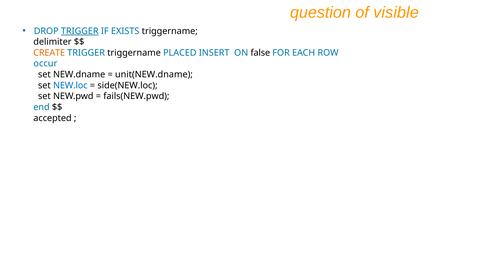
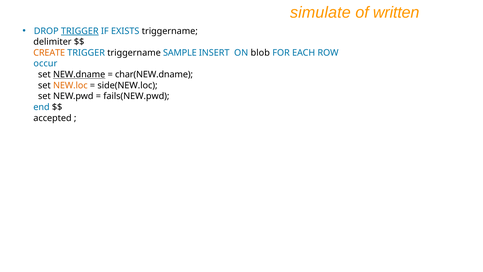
question: question -> simulate (320, 13)
visible: visible -> written (396, 13)
PLACED: PLACED -> SAMPLE (180, 53)
false: false -> blob (260, 53)
NEW.dname underline: none -> present (79, 74)
unit(NEW.dname: unit(NEW.dname -> char(NEW.dname (154, 74)
NEW.loc colour: blue -> orange (70, 85)
